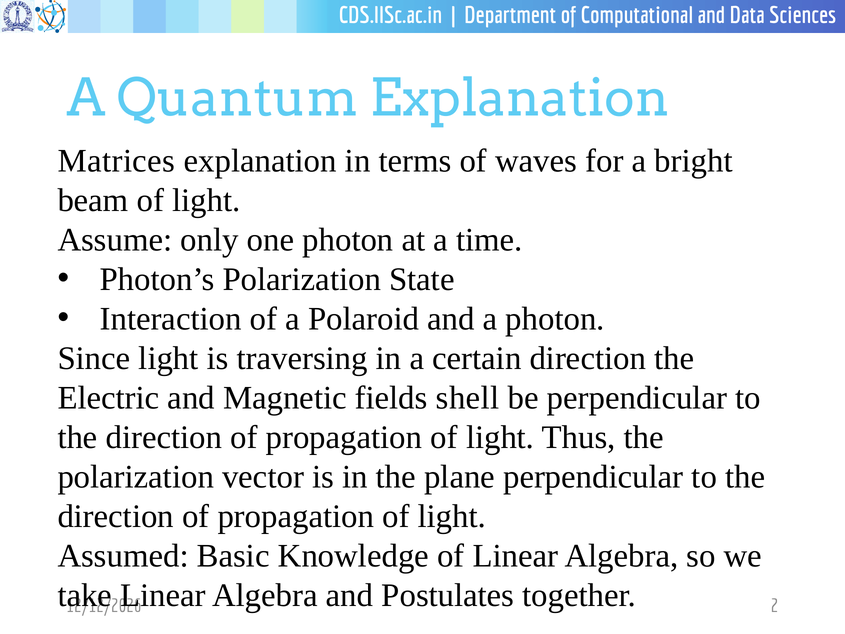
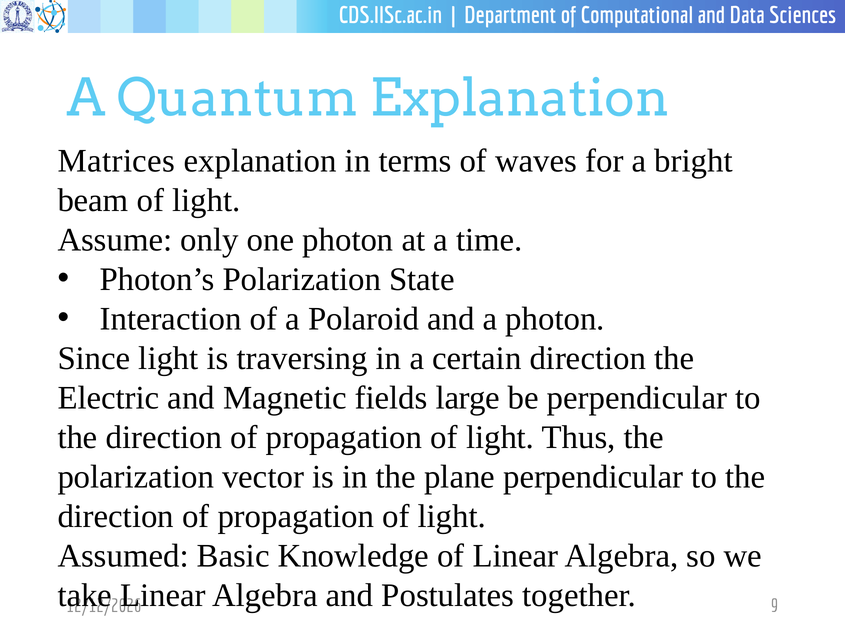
shell: shell -> large (468, 398)
2: 2 -> 9 (775, 606)
